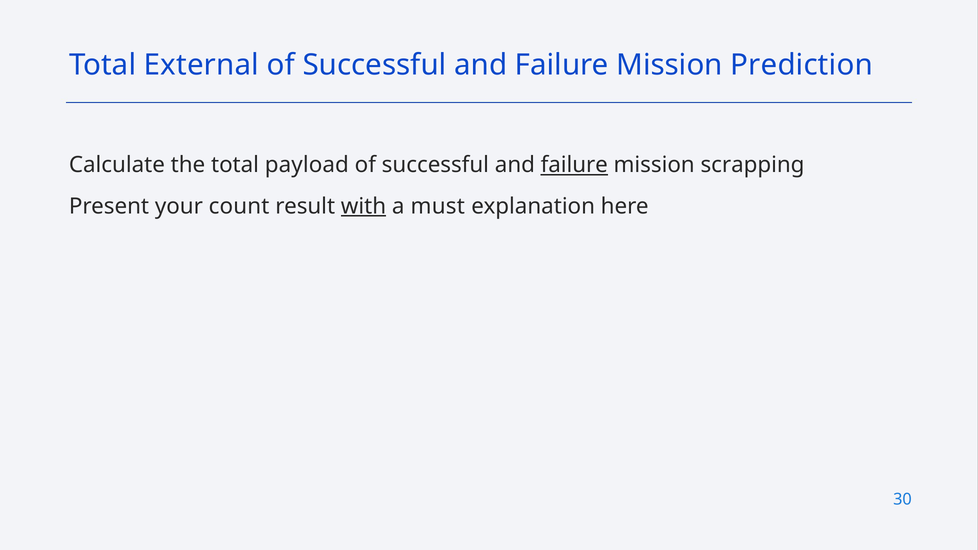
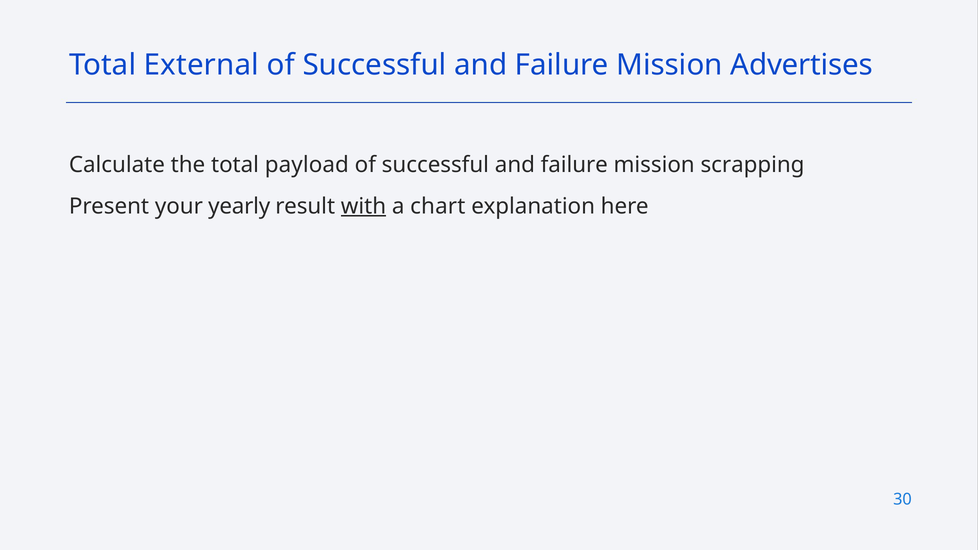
Prediction: Prediction -> Advertises (802, 65)
failure underline: present -> none (574, 165)
count: count -> yearly (239, 206)
must: must -> chart (438, 206)
